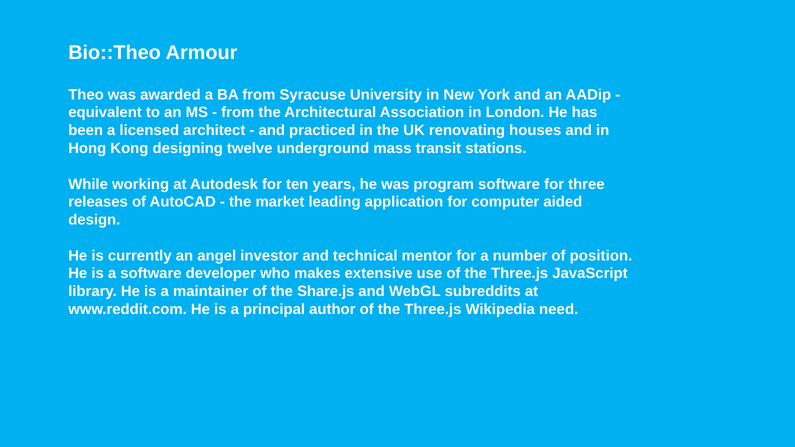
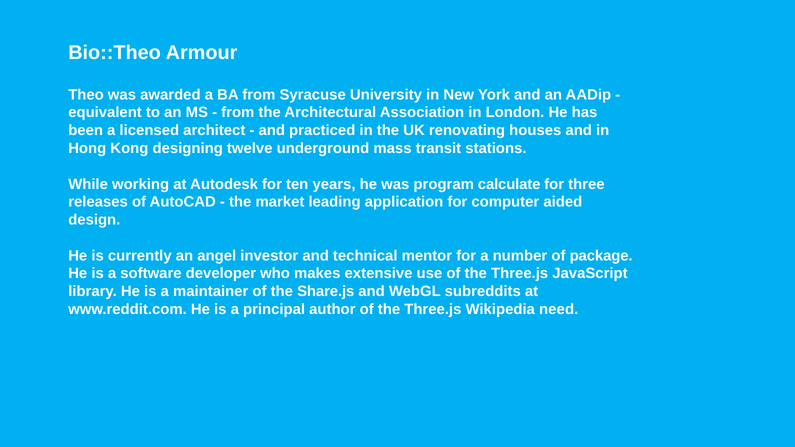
program software: software -> calculate (509, 184)
position: position -> package (601, 256)
